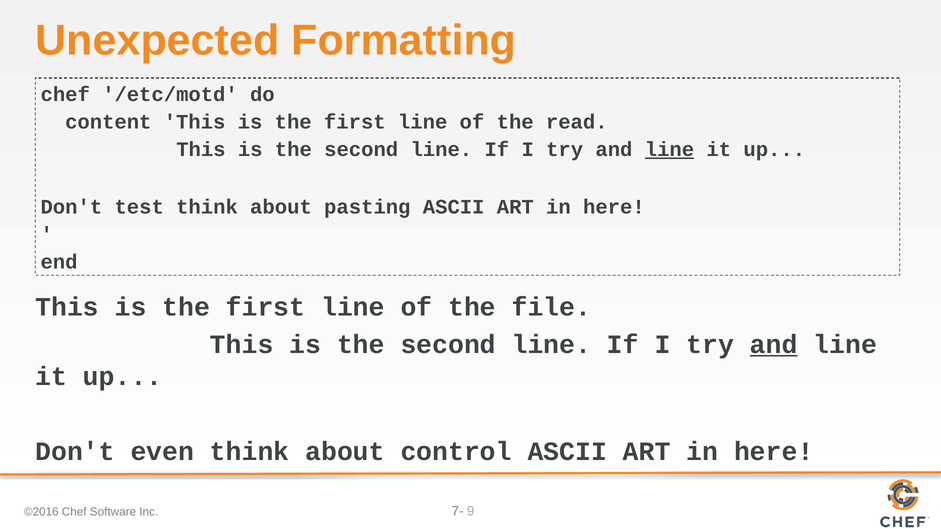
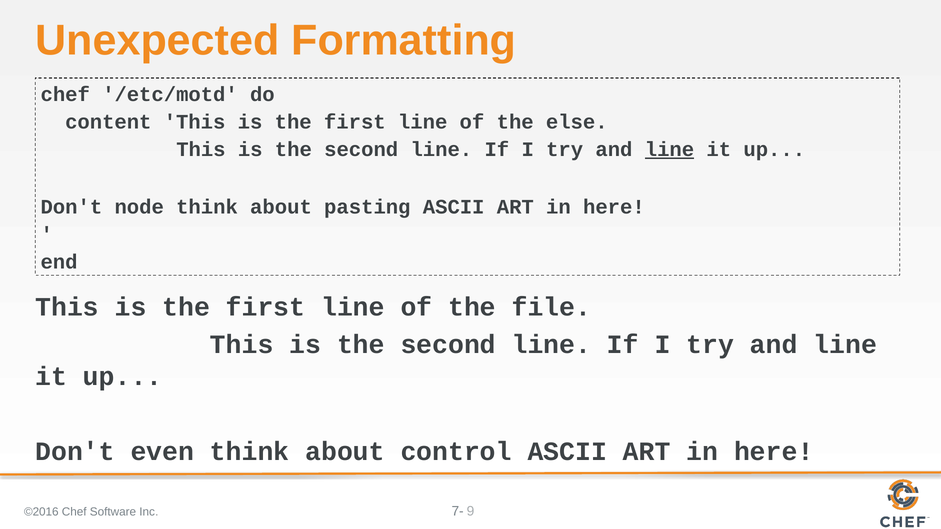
read: read -> else (577, 122)
test: test -> node (139, 207)
and underline: present -> none (774, 345)
